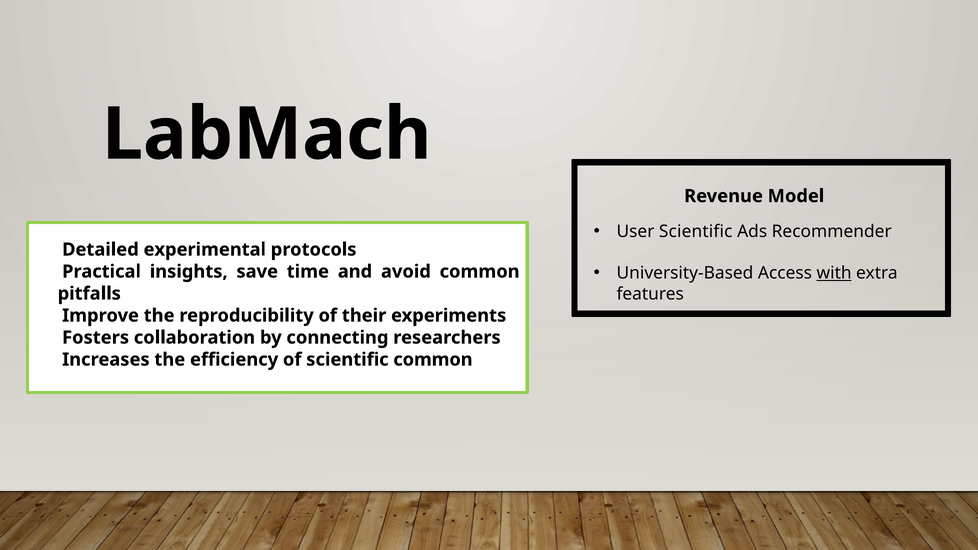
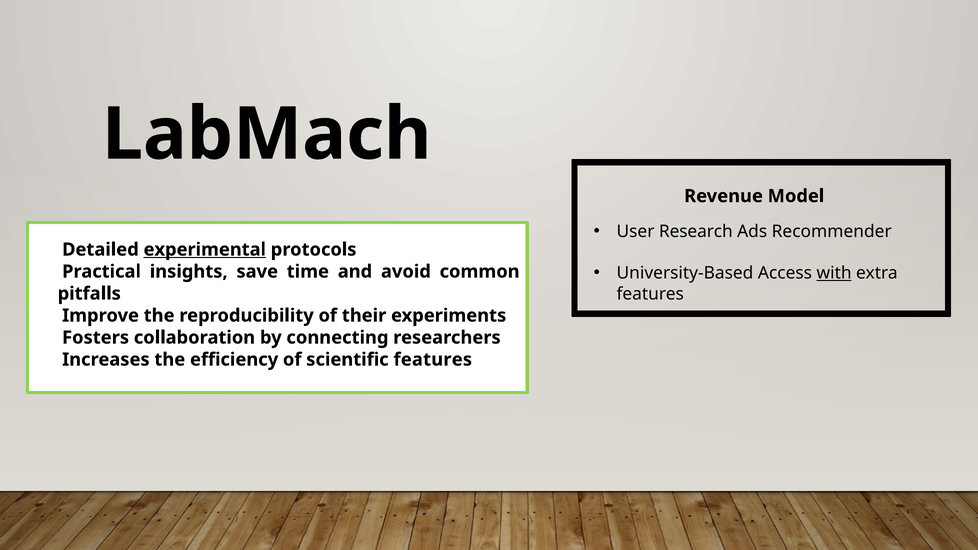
User Scientific: Scientific -> Research (696, 232)
experimental underline: none -> present (205, 250)
scientific common: common -> features (433, 360)
